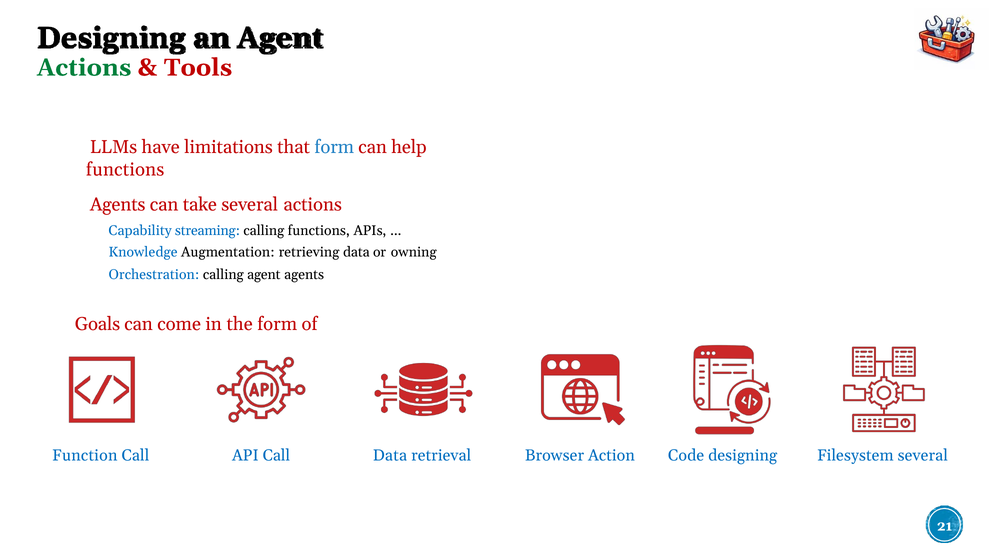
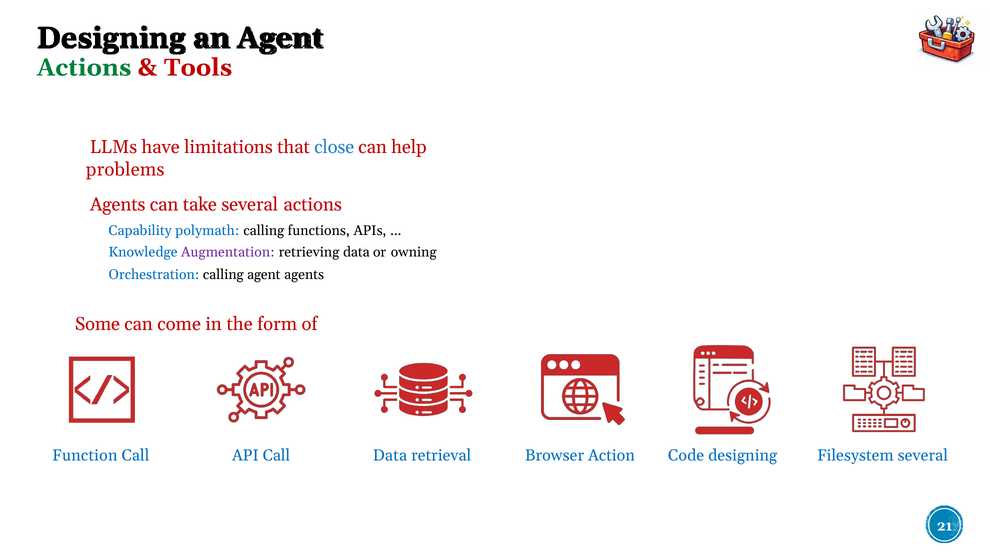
that form: form -> close (334, 147)
functions: functions -> problems (125, 170)
streaming: streaming -> polymath (207, 231)
Augmentation colour: black -> purple (228, 252)
Goals: Goals -> Some (97, 324)
